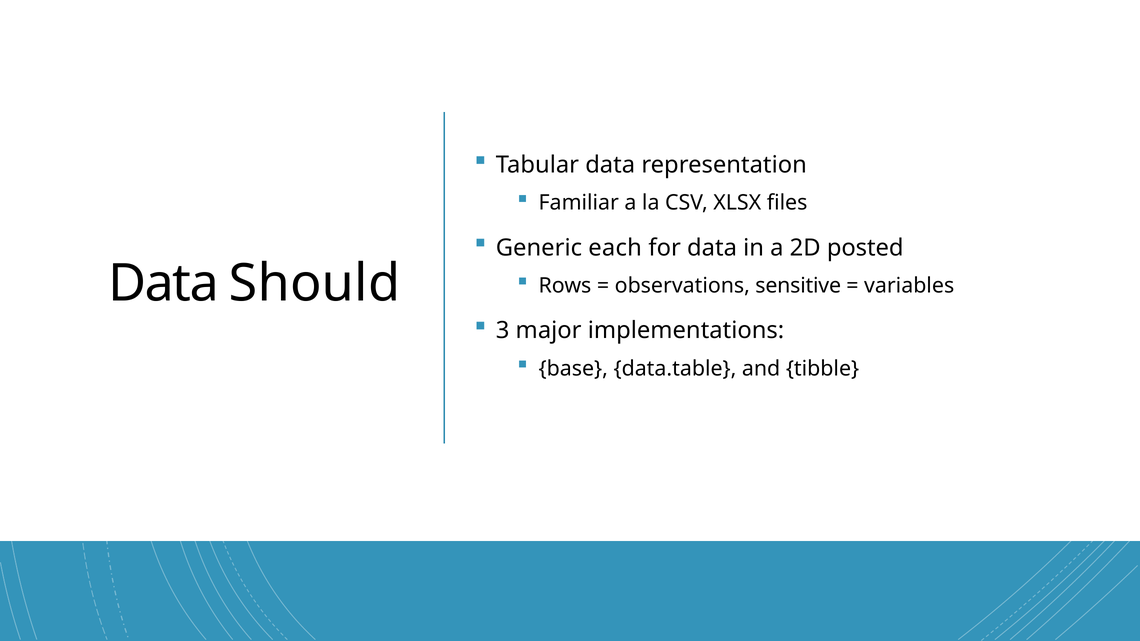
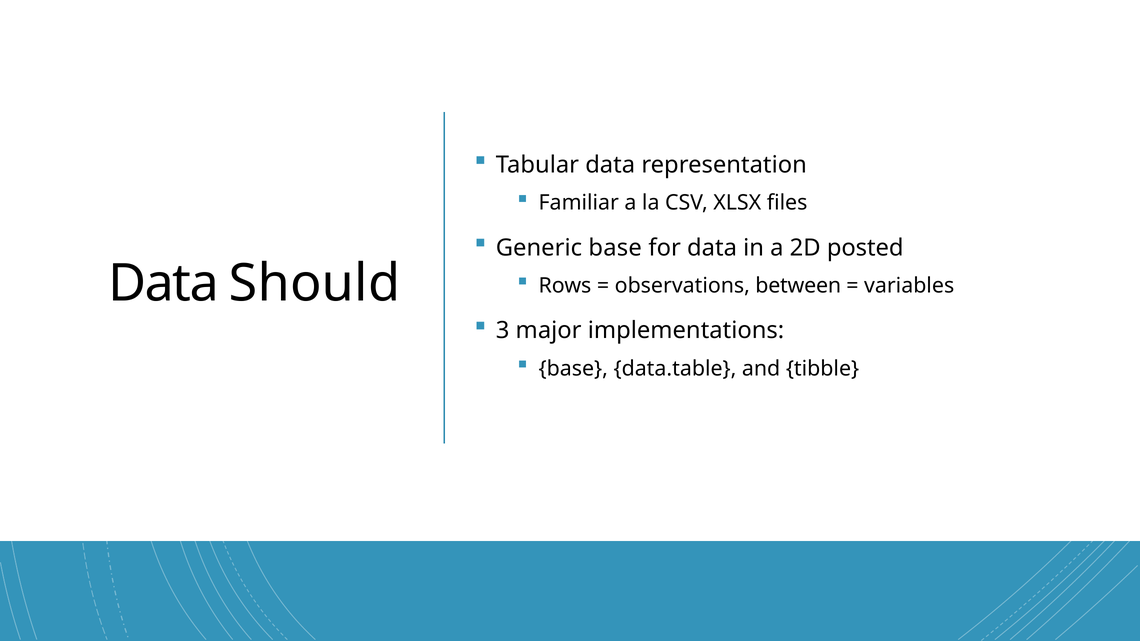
Generic each: each -> base (615, 248)
sensitive: sensitive -> between (798, 286)
